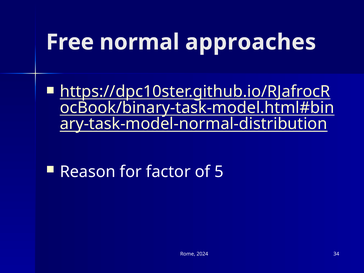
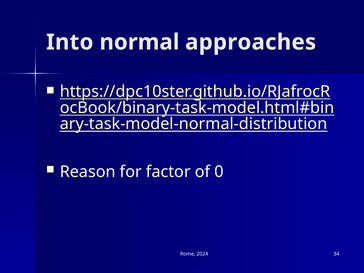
Free: Free -> Into (70, 42)
5: 5 -> 0 (219, 172)
